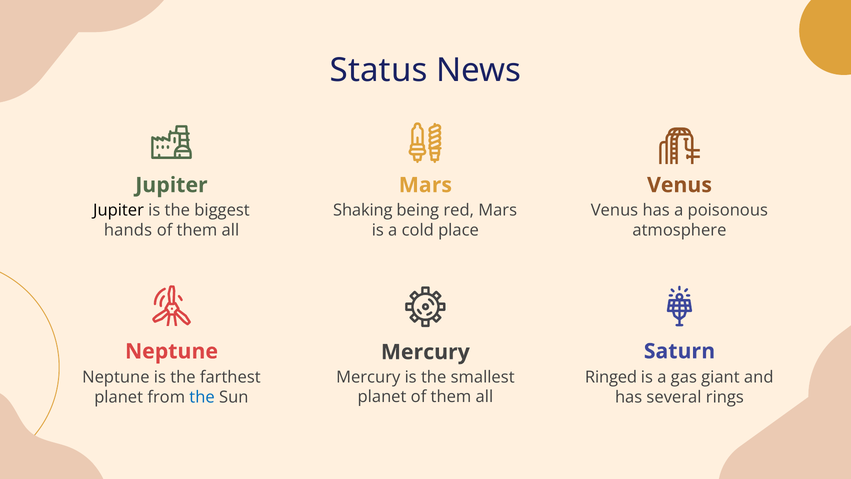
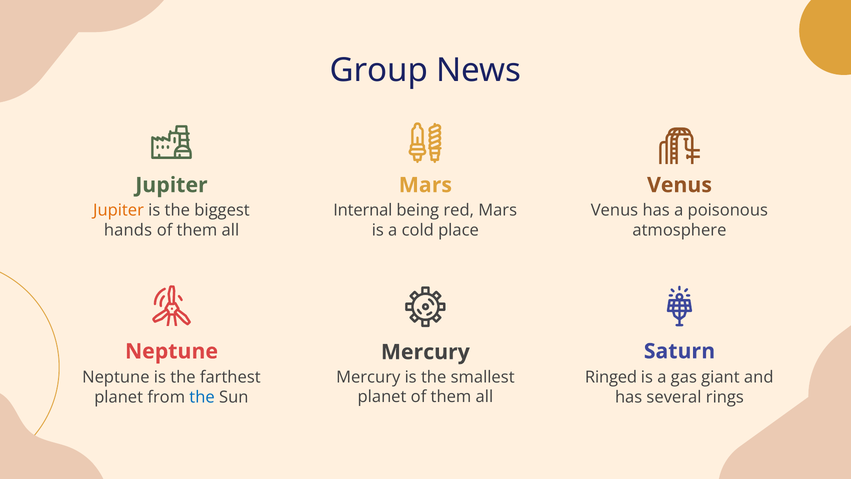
Status: Status -> Group (379, 70)
Jupiter colour: black -> orange (118, 210)
Shaking: Shaking -> Internal (363, 210)
